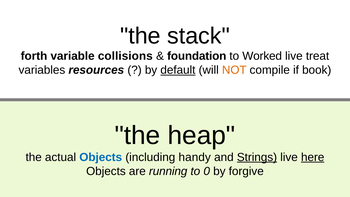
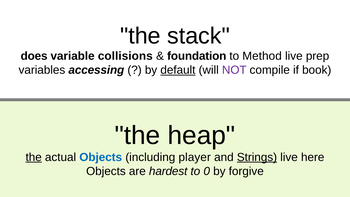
forth: forth -> does (34, 56)
Worked: Worked -> Method (262, 56)
treat: treat -> prep (318, 56)
resources: resources -> accessing (96, 70)
NOT colour: orange -> purple (234, 70)
the underline: none -> present (34, 157)
handy: handy -> player (195, 157)
here underline: present -> none (313, 157)
running: running -> hardest (168, 171)
